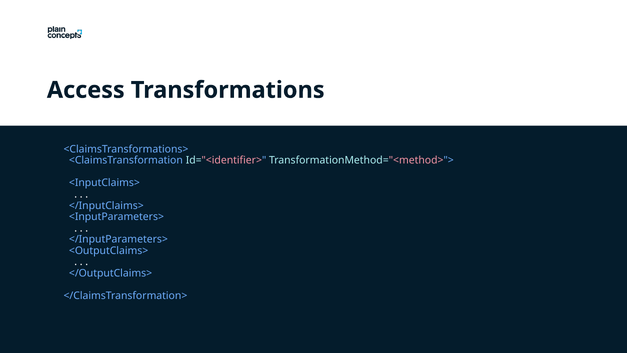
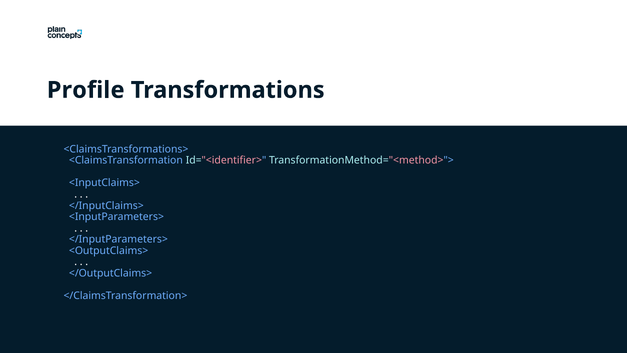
Access: Access -> Profile (86, 90)
